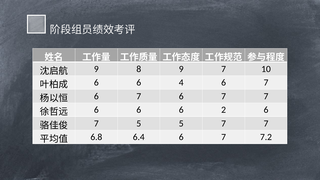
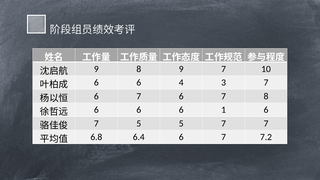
4 6: 6 -> 3 (224, 83)
6 7 7: 7 -> 8 (266, 96)
2: 2 -> 1 (224, 110)
